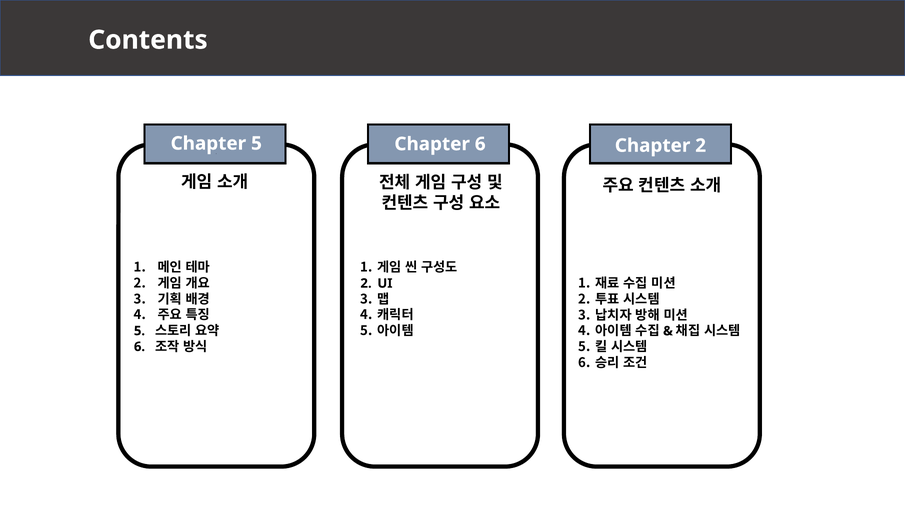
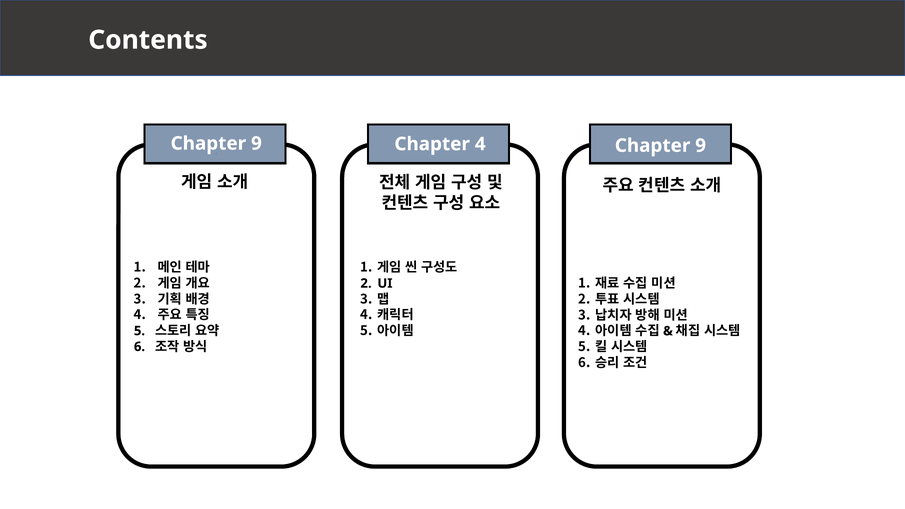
5: 5 -> 9 (256, 143)
Chapter 6: 6 -> 4 (480, 144)
2: 2 -> 9 (701, 146)
